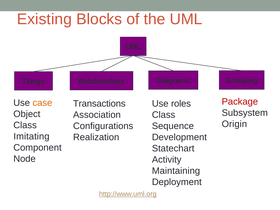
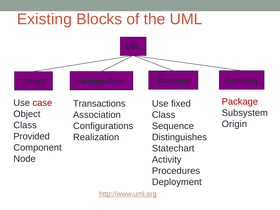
case colour: orange -> red (42, 103)
roles: roles -> fixed (181, 104)
Imitating: Imitating -> Provided (32, 136)
Development: Development -> Distinguishes (179, 137)
Maintaining: Maintaining -> Procedures (176, 171)
